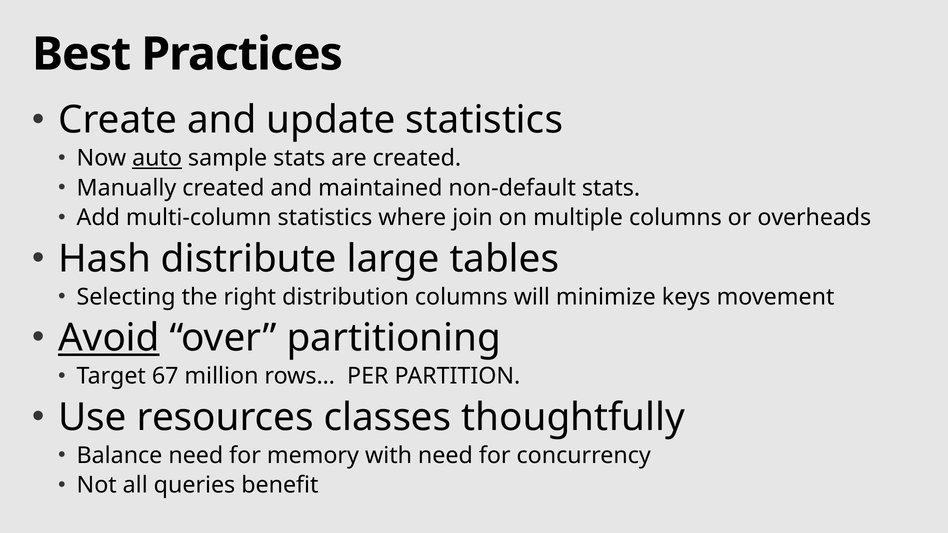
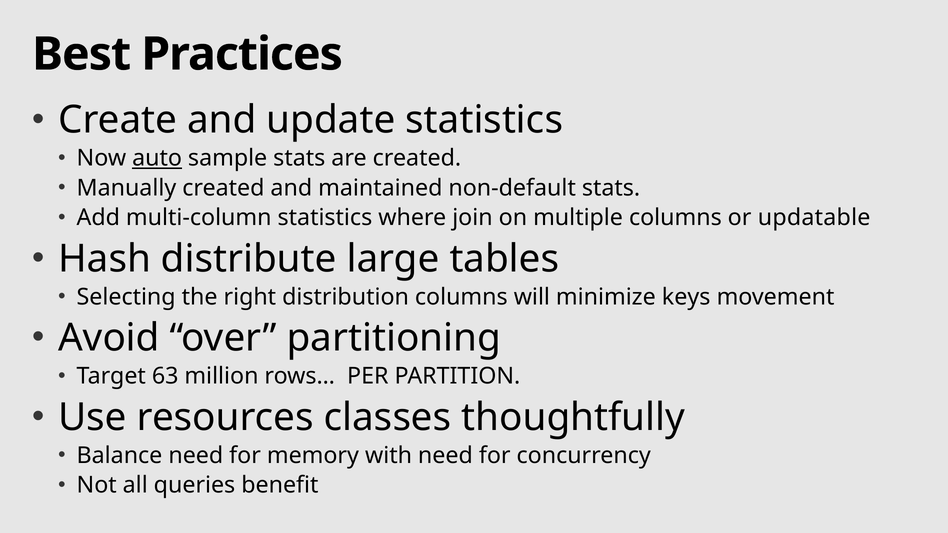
overheads: overheads -> updatable (814, 218)
Avoid underline: present -> none (109, 338)
67: 67 -> 63 (165, 376)
